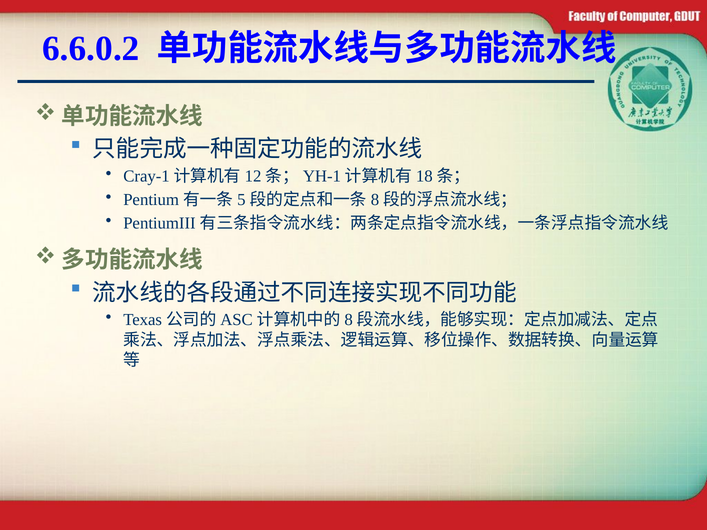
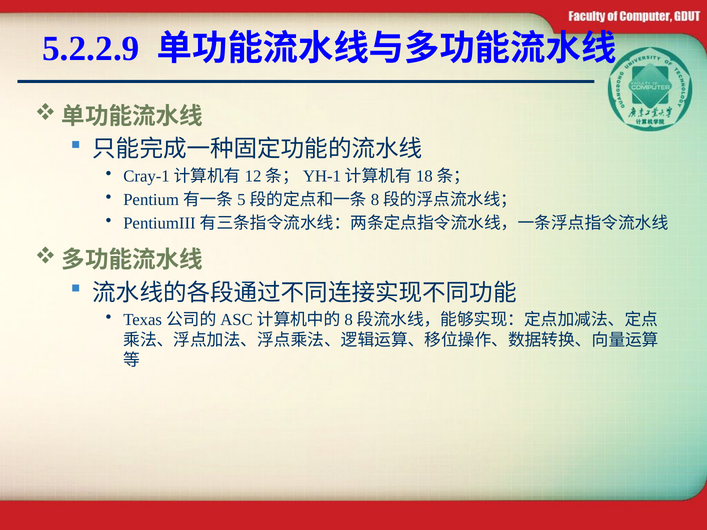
6.6.0.2: 6.6.0.2 -> 5.2.2.9 (91, 48)
